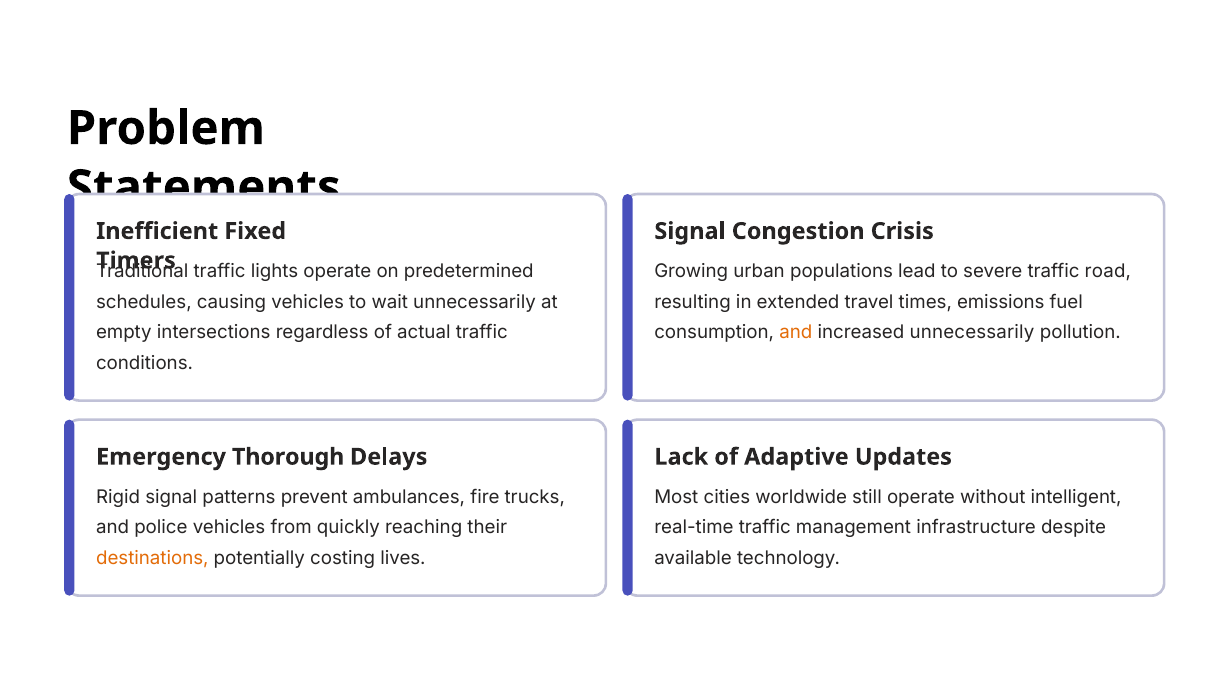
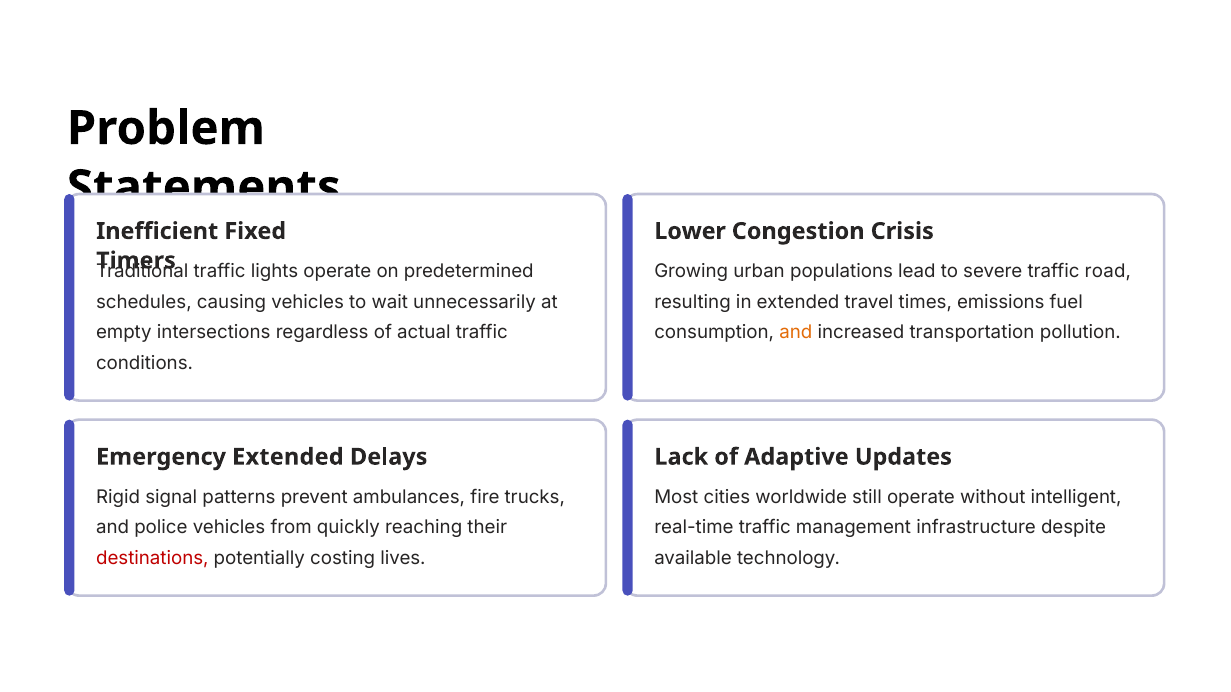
Signal: Signal -> Lower (690, 231)
increased unnecessarily: unnecessarily -> transportation (972, 333)
Emergency Thorough: Thorough -> Extended (288, 457)
destinations colour: orange -> red (152, 559)
